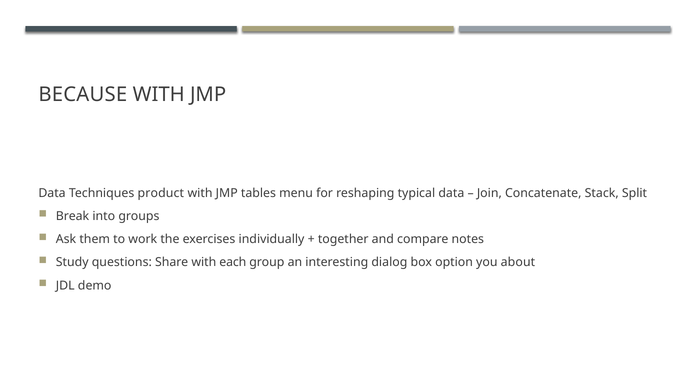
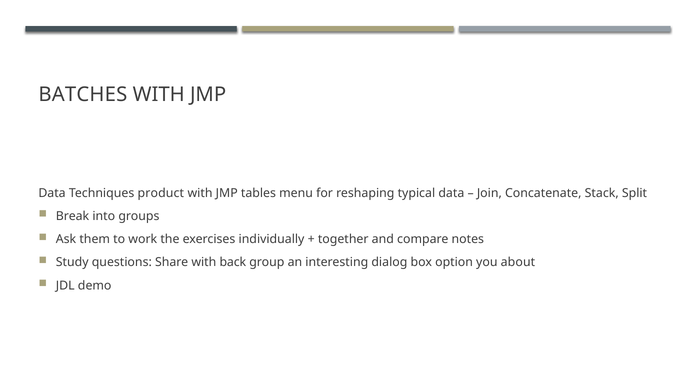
BECAUSE: BECAUSE -> BATCHES (83, 95)
each: each -> back (233, 262)
